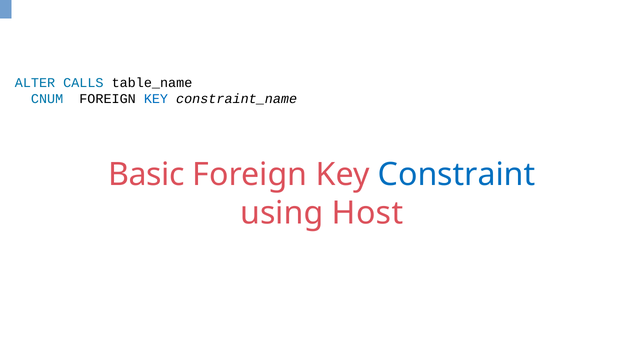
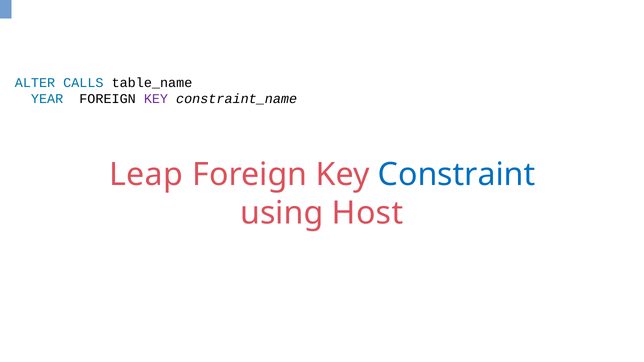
CNUM: CNUM -> YEAR (47, 99)
KEY colour: blue -> purple (156, 99)
Basic: Basic -> Leap (146, 175)
